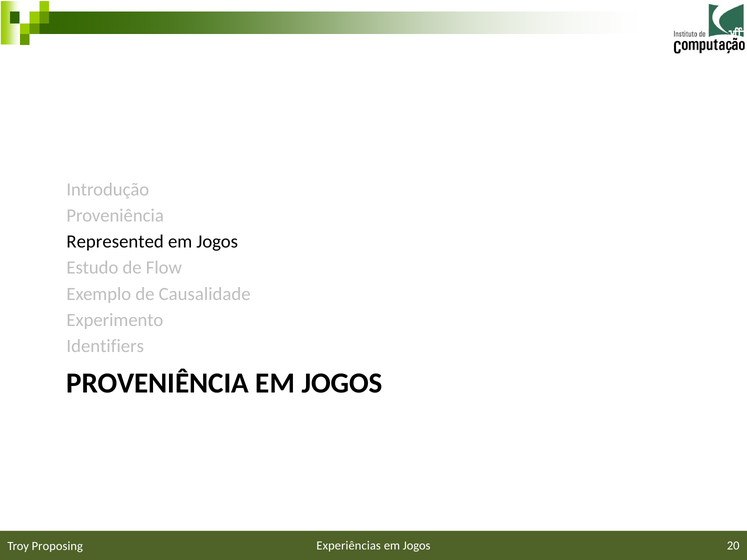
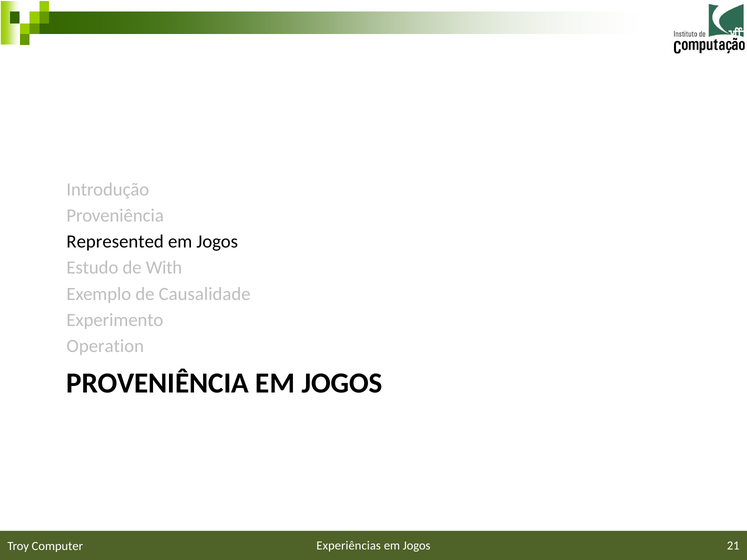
Flow: Flow -> With (164, 268)
Identifiers: Identifiers -> Operation (105, 346)
20: 20 -> 21 (733, 546)
Proposing: Proposing -> Computer (57, 546)
